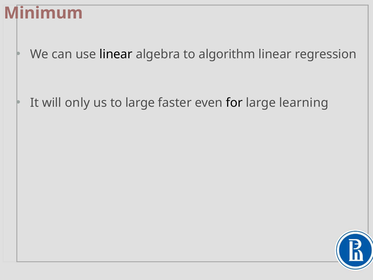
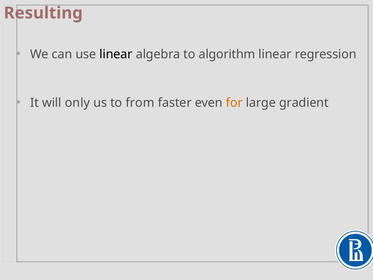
Minimum: Minimum -> Resulting (43, 13)
to large: large -> from (140, 103)
for colour: black -> orange (234, 103)
learning: learning -> gradient (304, 103)
